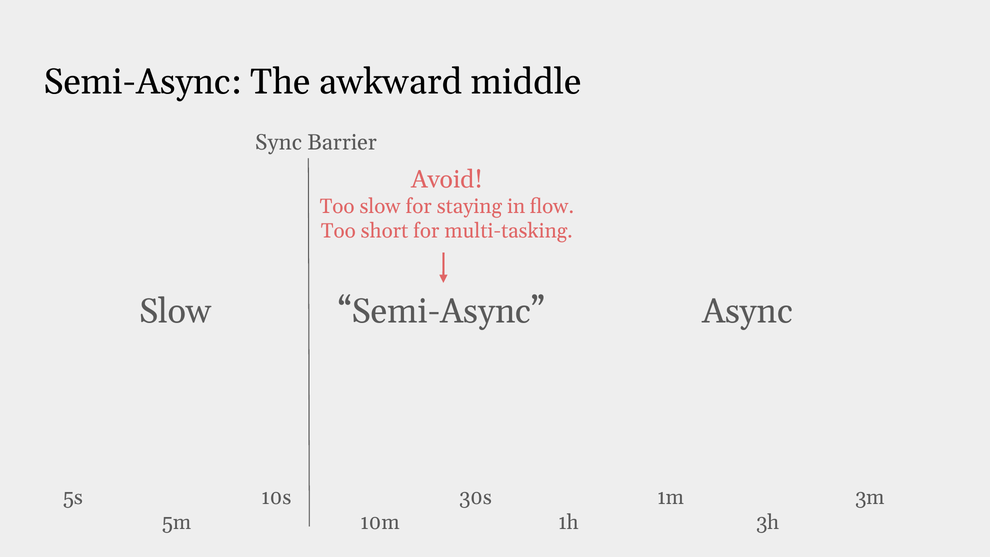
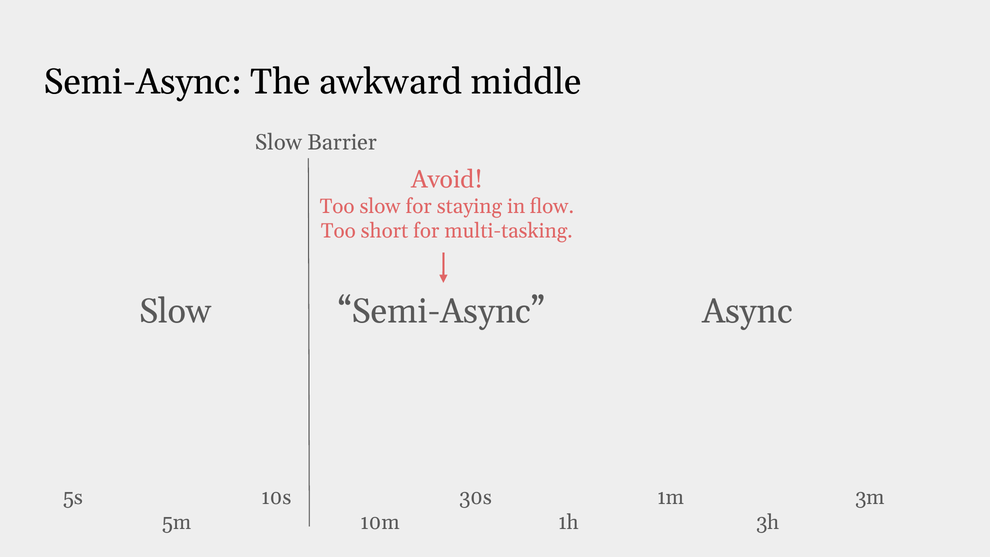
Sync: Sync -> Slow (279, 142)
